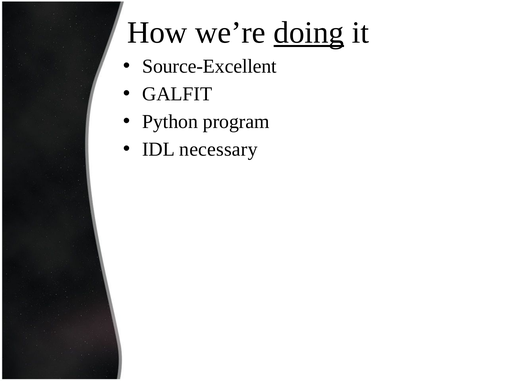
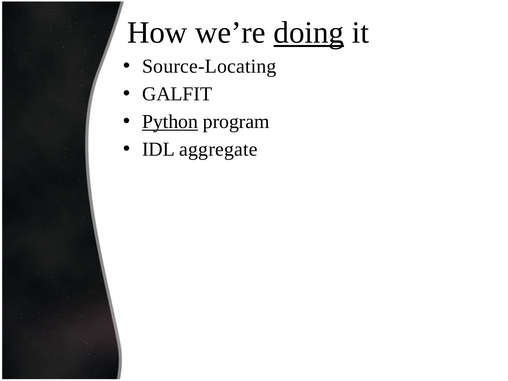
Source-Excellent: Source-Excellent -> Source-Locating (209, 66)
Python underline: none -> present (170, 122)
necessary: necessary -> aggregate (218, 149)
